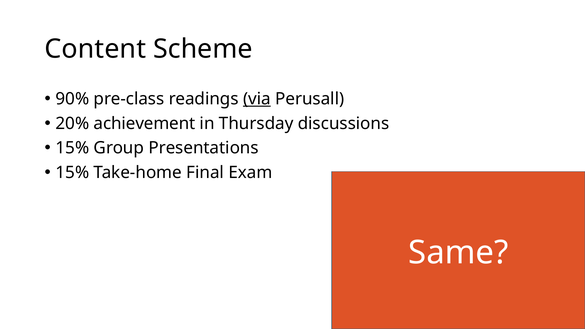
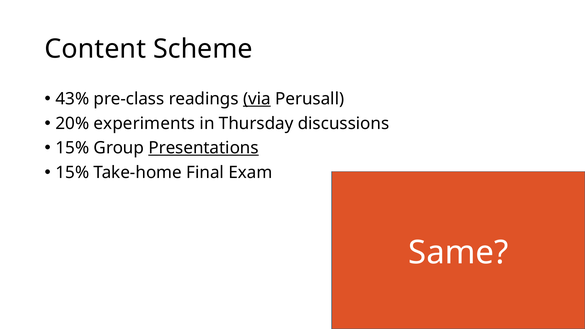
90%: 90% -> 43% (72, 99)
achievement: achievement -> experiments (144, 123)
Presentations underline: none -> present (204, 148)
